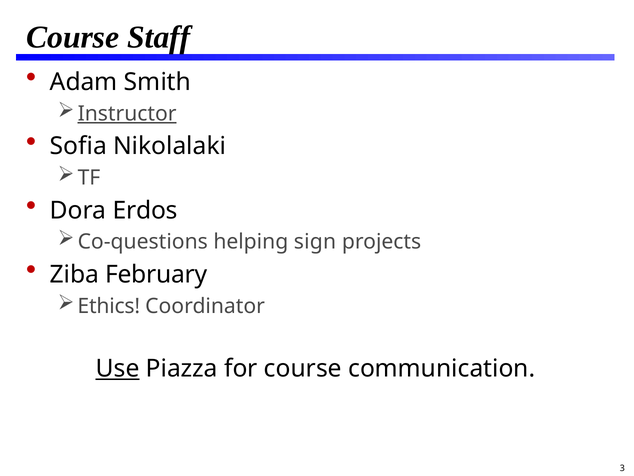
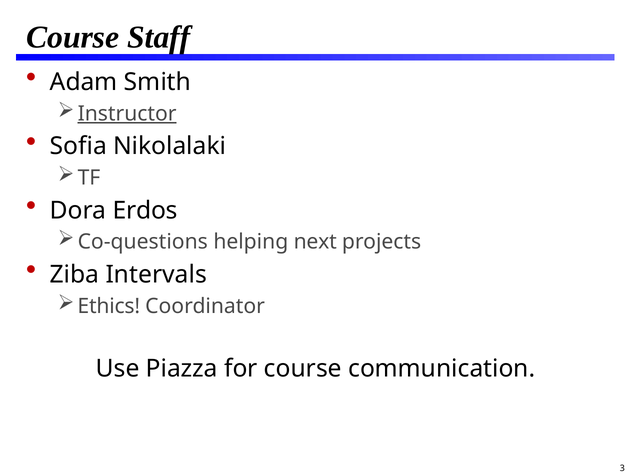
sign: sign -> next (315, 242)
February: February -> Intervals (156, 274)
Use underline: present -> none (118, 368)
